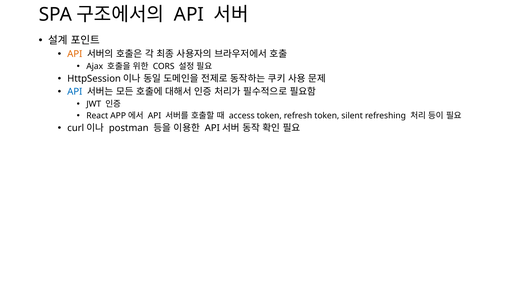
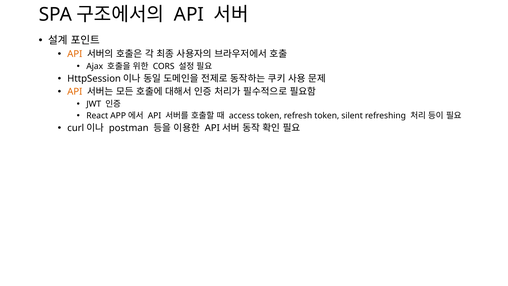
API colour: blue -> orange (75, 92)
